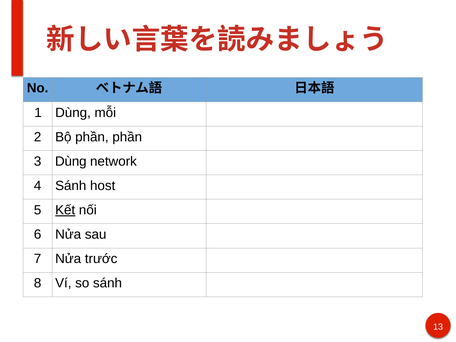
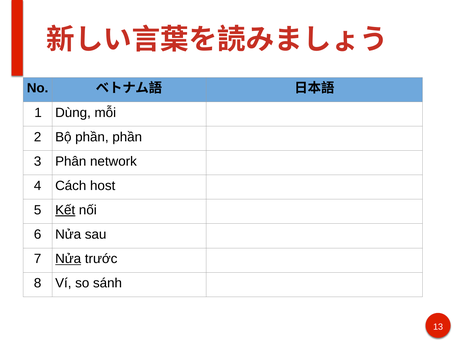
3 Dùng: Dùng -> Phân (71, 161)
4 Sánh: Sánh -> Cách (71, 186)
Nửa underline: none -> present (68, 259)
